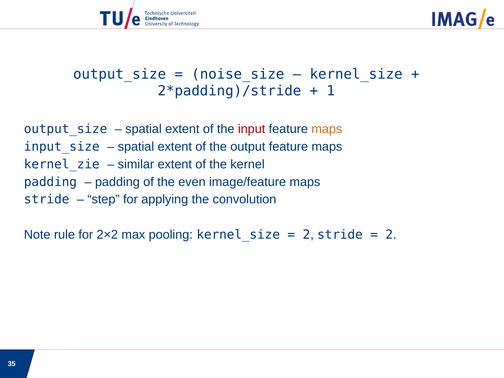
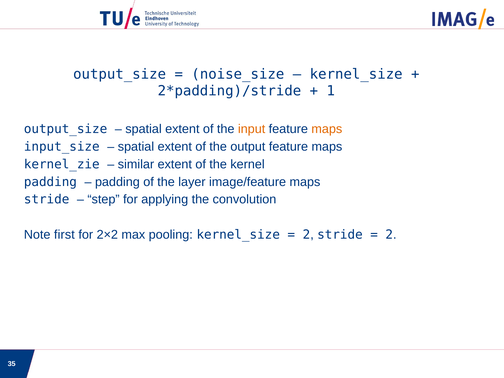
input colour: red -> orange (252, 129)
even: even -> layer (192, 182)
rule: rule -> first (64, 235)
